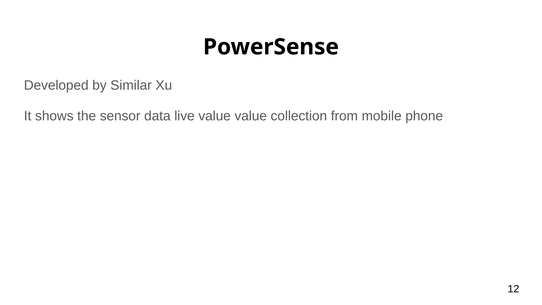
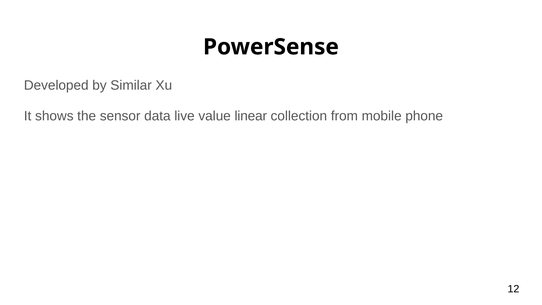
value value: value -> linear (251, 116)
